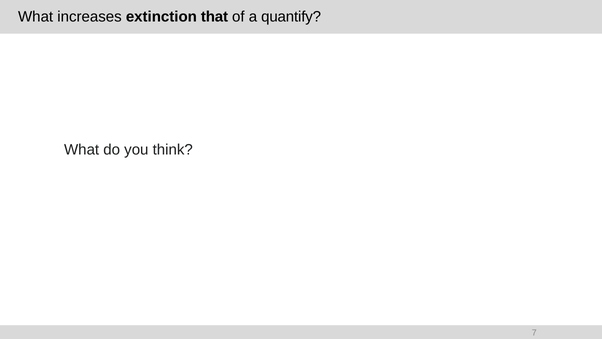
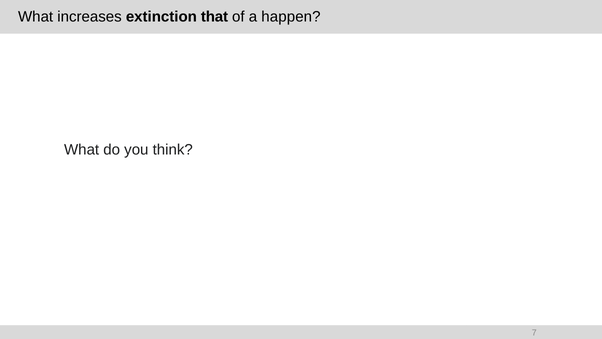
quantify: quantify -> happen (291, 17)
